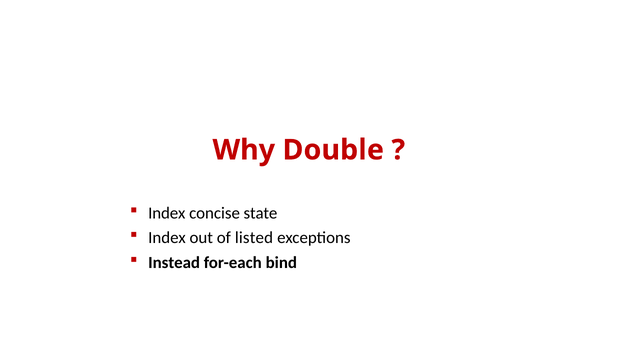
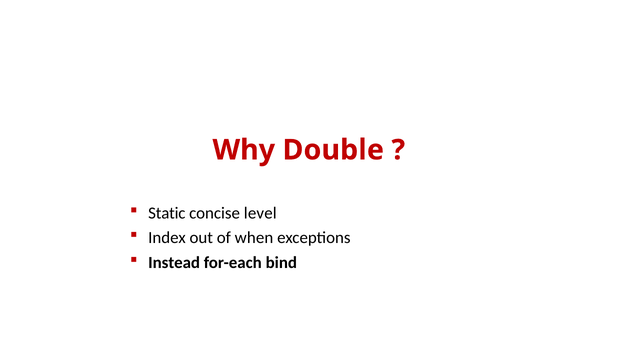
Index: Index -> Static (167, 213)
state: state -> level (260, 213)
listed: listed -> when (254, 238)
